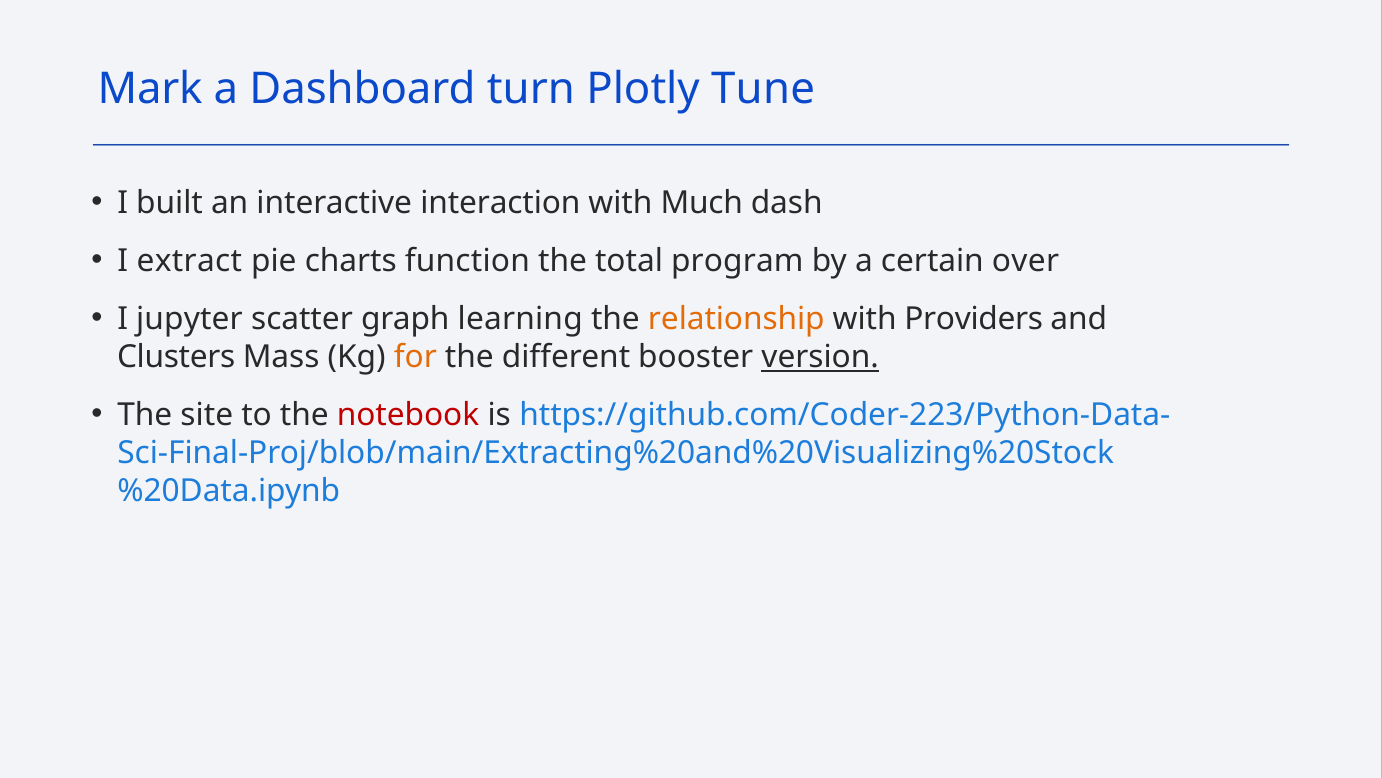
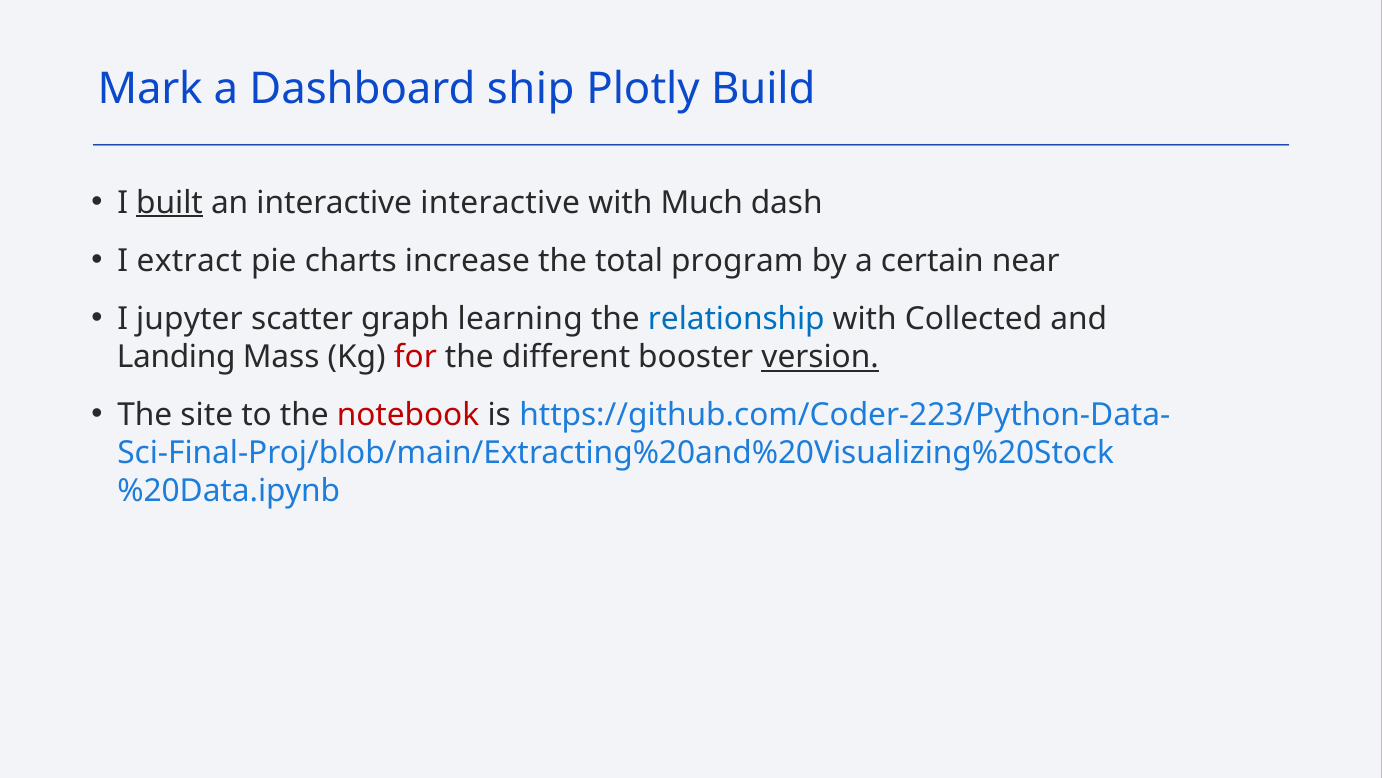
turn: turn -> ship (531, 89)
Tune: Tune -> Build (763, 89)
built underline: none -> present (170, 203)
interactive interaction: interaction -> interactive (500, 203)
function: function -> increase (467, 261)
over: over -> near (1026, 261)
relationship colour: orange -> blue (736, 319)
Providers: Providers -> Collected (974, 319)
Clusters: Clusters -> Landing (176, 357)
for colour: orange -> red (415, 357)
